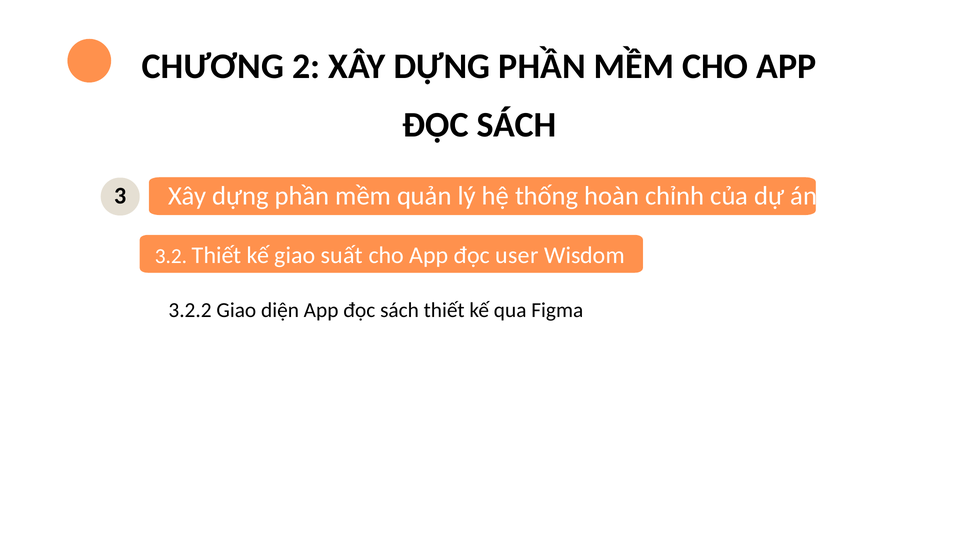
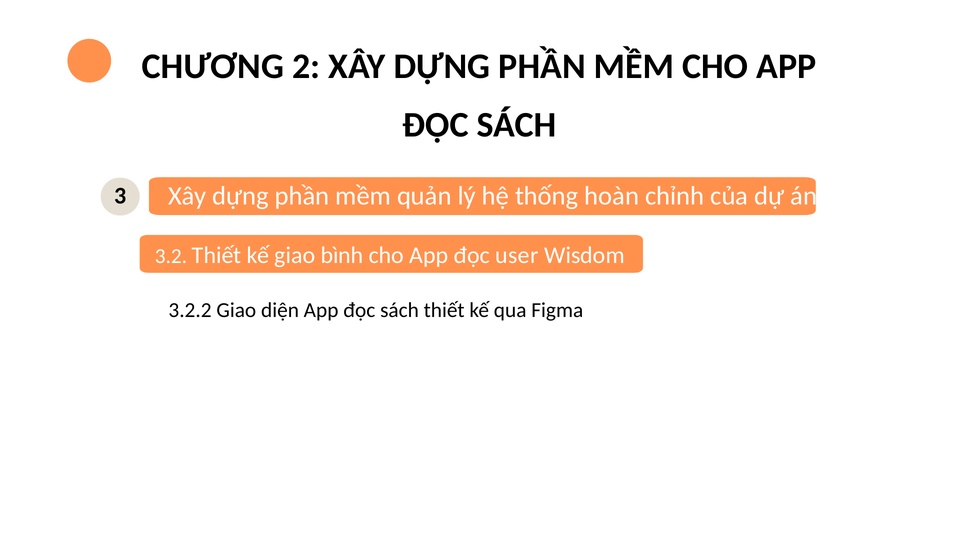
suất: suất -> bình (342, 255)
